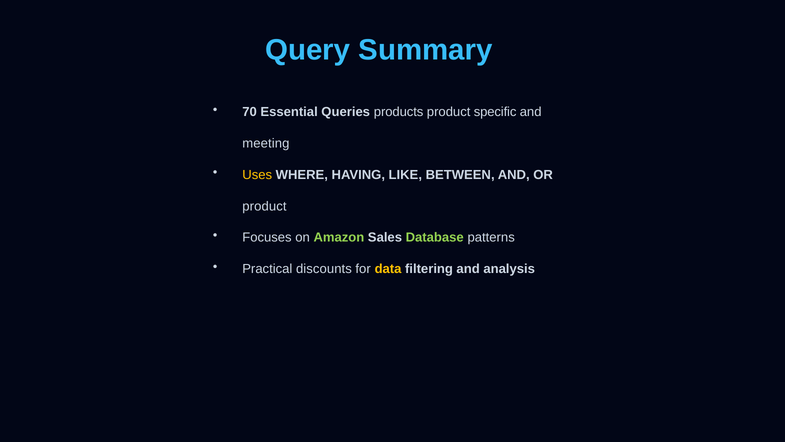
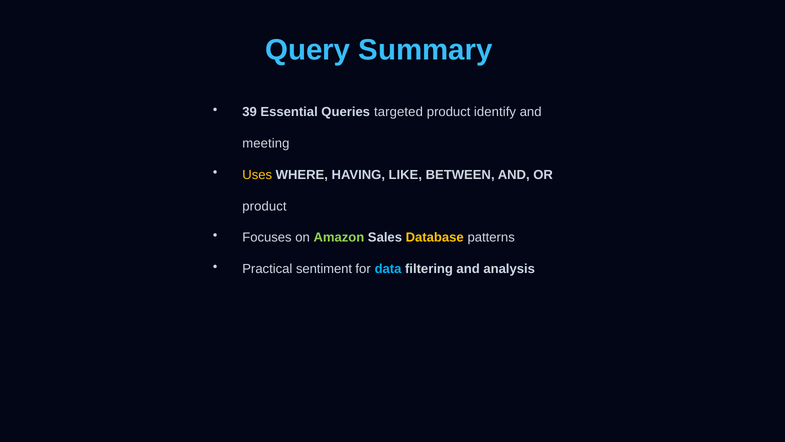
70: 70 -> 39 (250, 112)
products: products -> targeted (398, 112)
specific: specific -> identify (495, 112)
Database colour: light green -> yellow (435, 237)
discounts: discounts -> sentiment (324, 269)
data colour: yellow -> light blue (388, 269)
